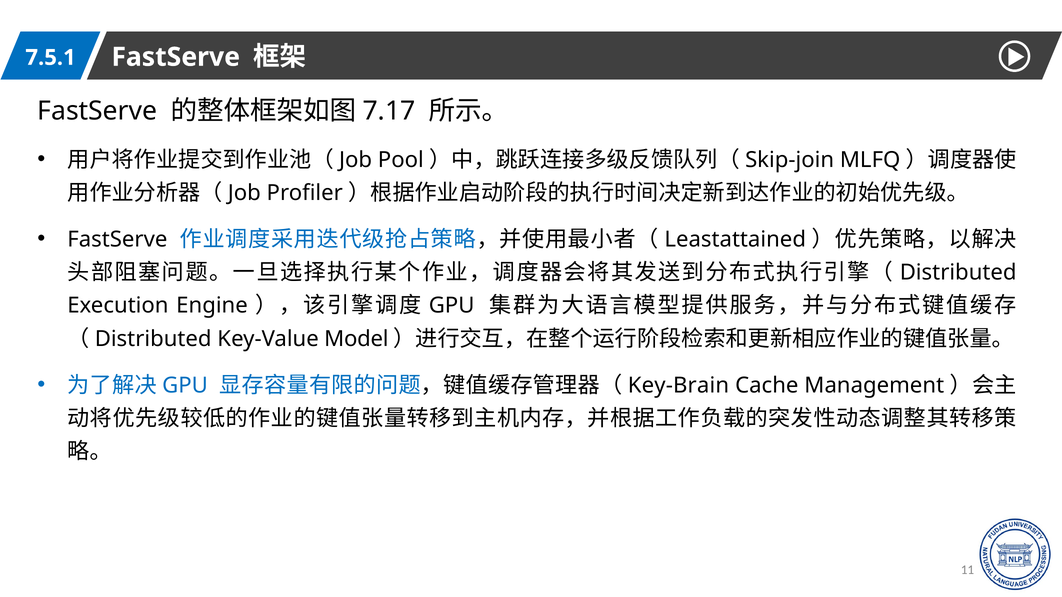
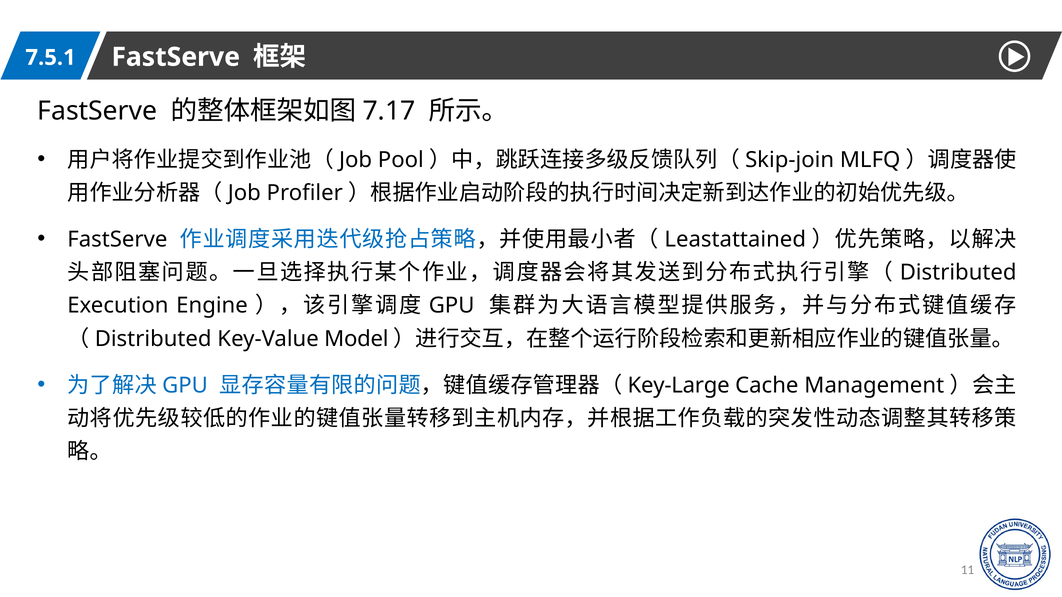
Key-Brain: Key-Brain -> Key-Large (679, 385)
